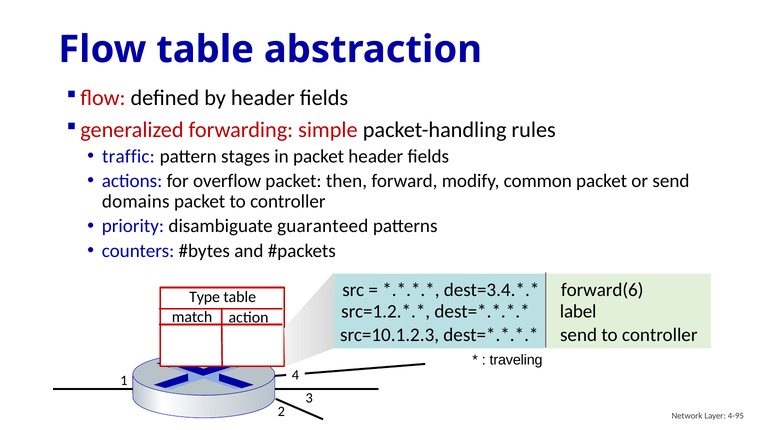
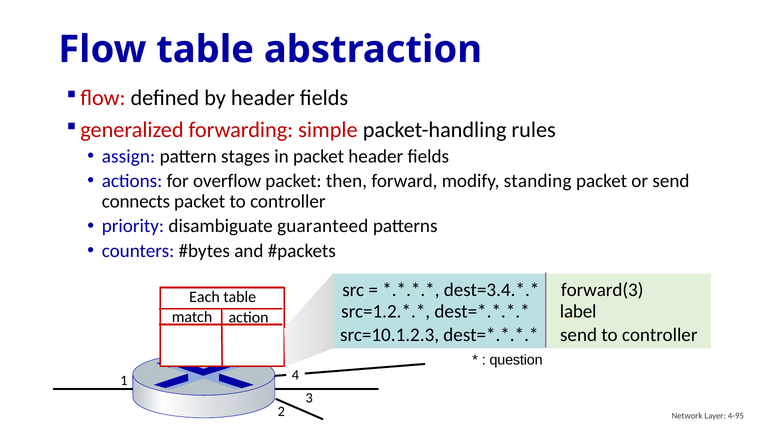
traffic: traffic -> assign (129, 156)
common: common -> standing (538, 181)
domains: domains -> connects (136, 201)
forward(6: forward(6 -> forward(3 (602, 290)
Type: Type -> Each (204, 297)
traveling: traveling -> question (516, 360)
